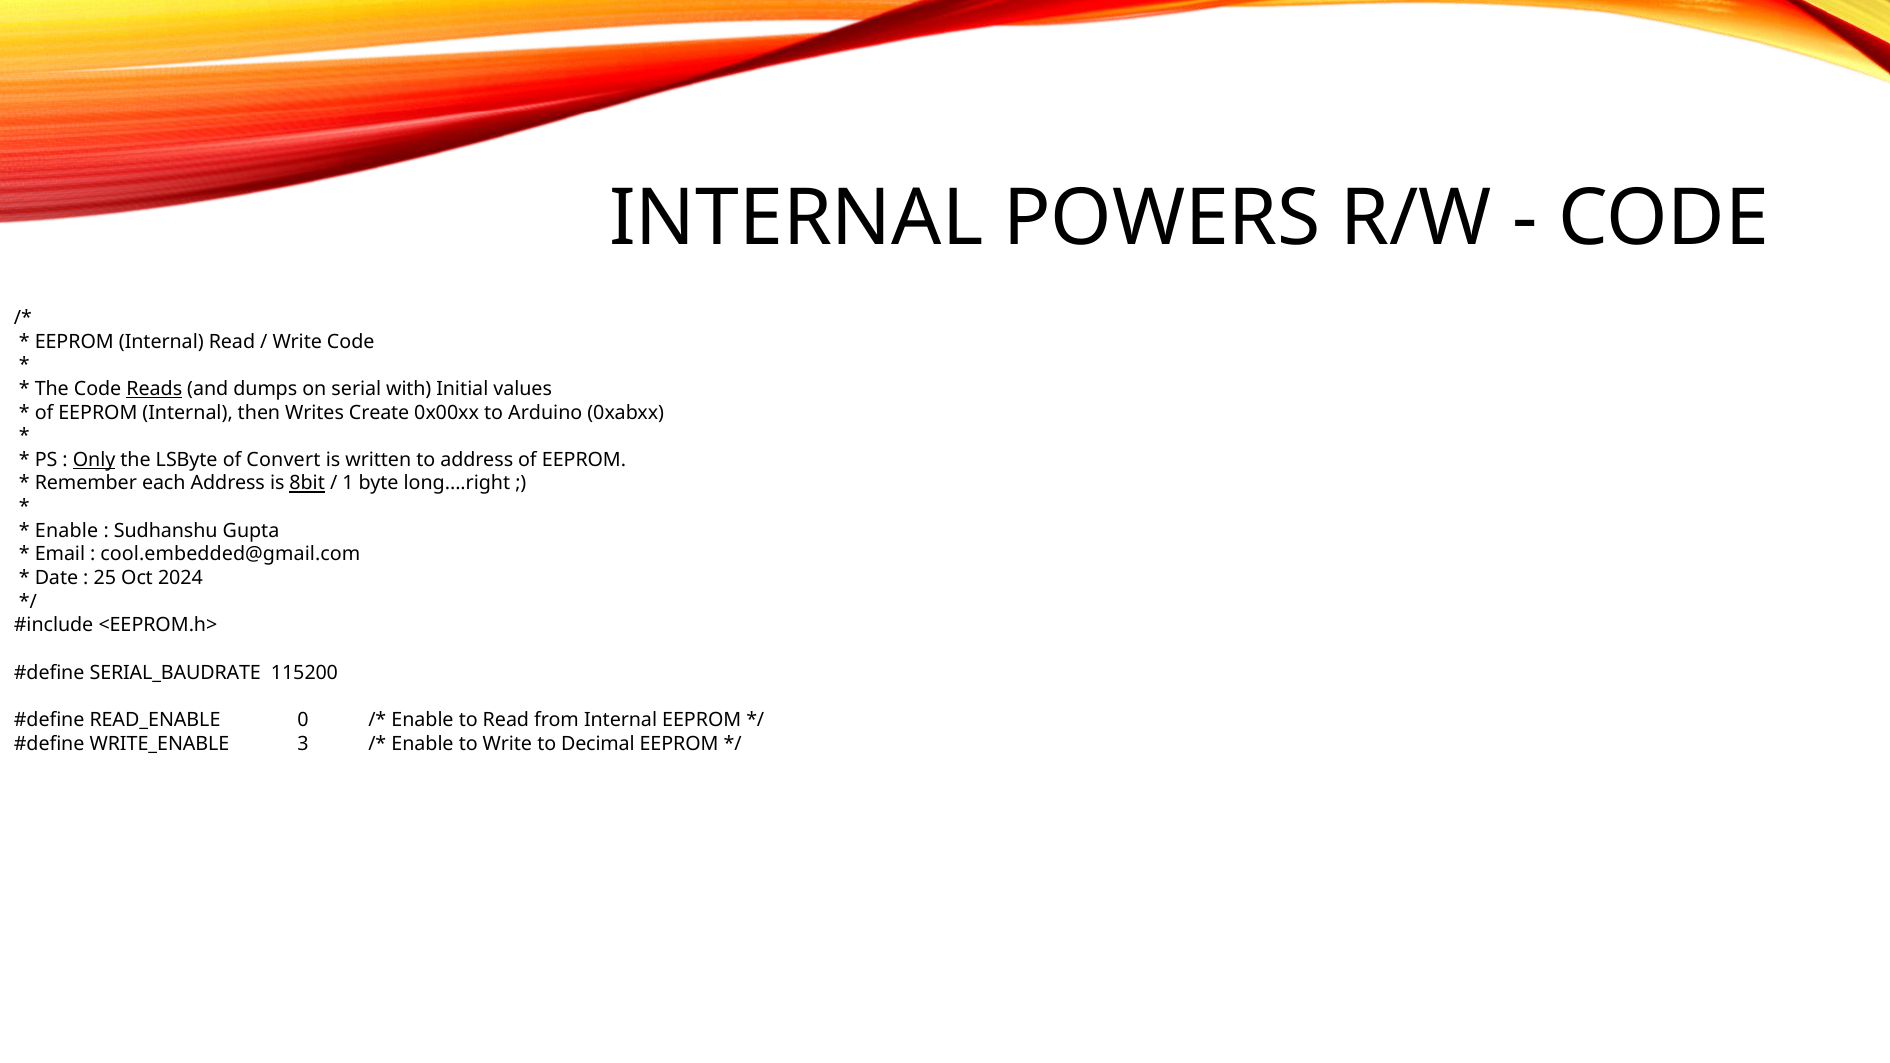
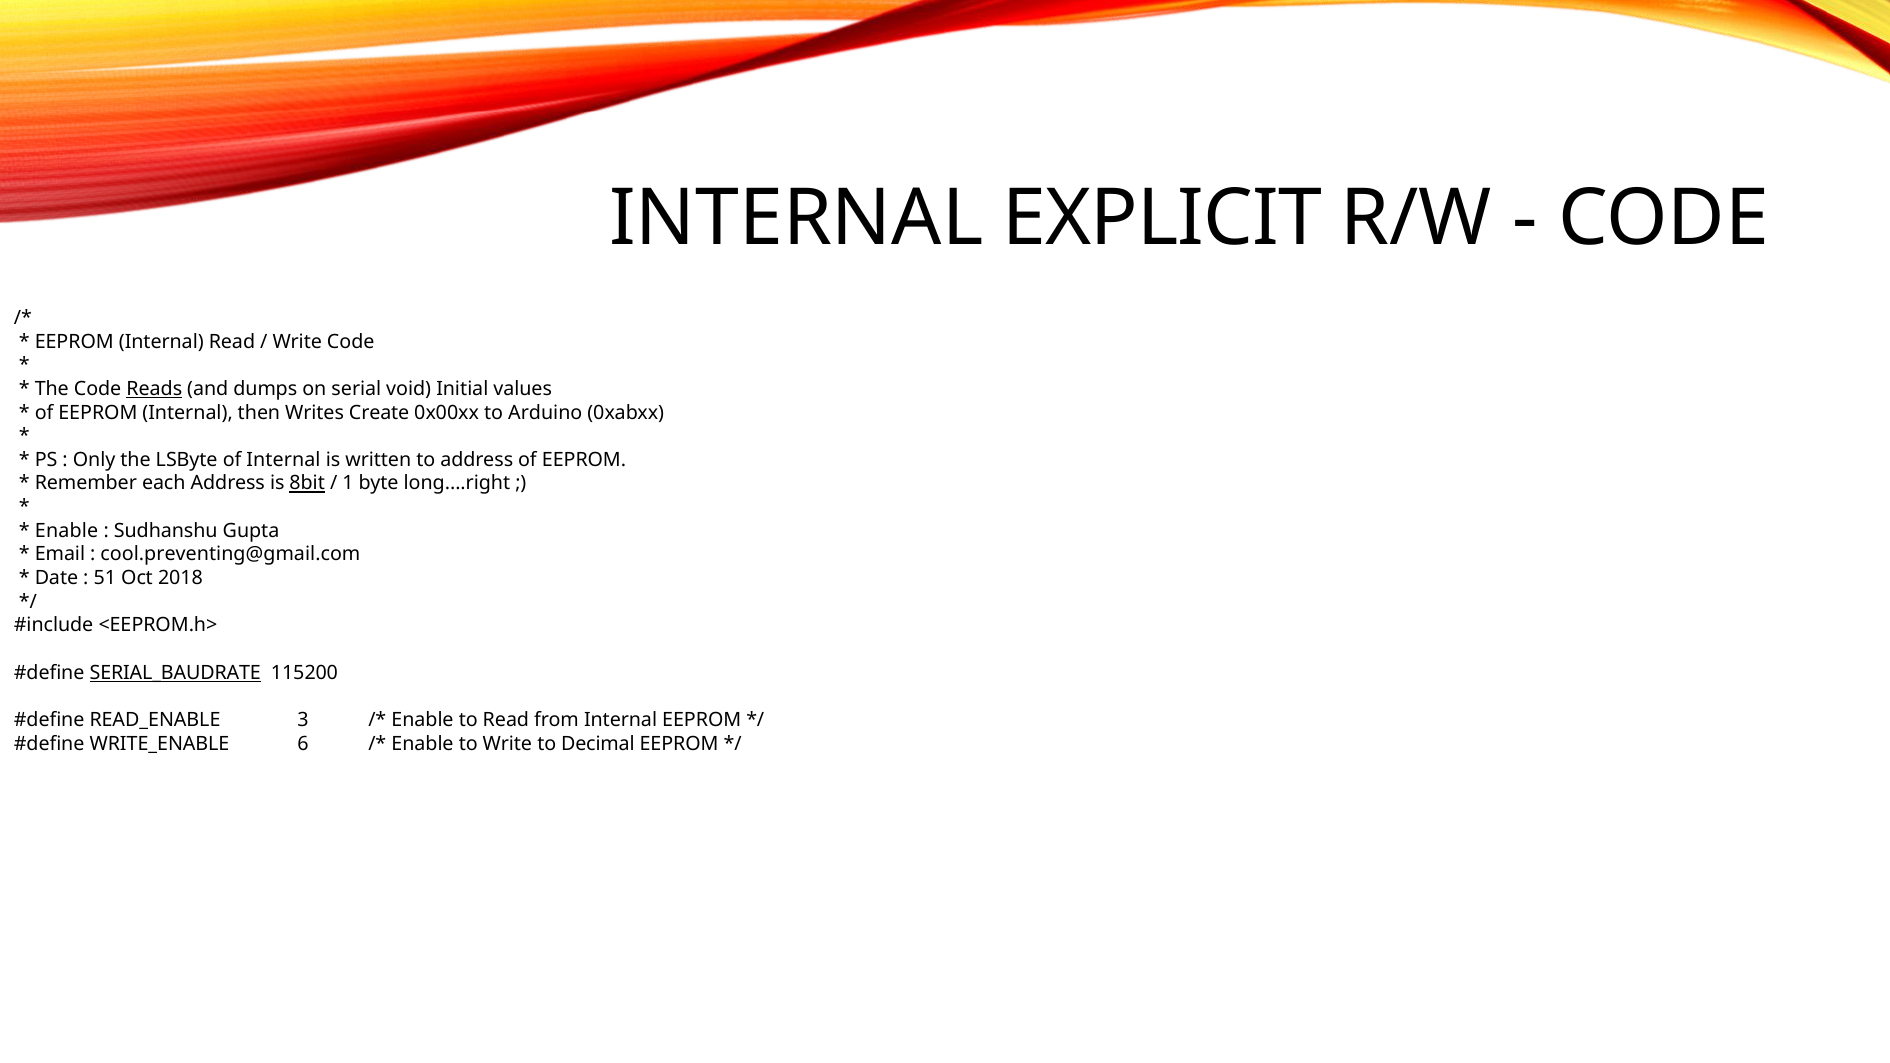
POWERS: POWERS -> EXPLICIT (1162, 218)
with: with -> void (409, 389)
Only underline: present -> none (94, 460)
of Convert: Convert -> Internal (284, 460)
cool.embedded@gmail.com: cool.embedded@gmail.com -> cool.preventing@gmail.com (230, 555)
25: 25 -> 51 (105, 578)
2024: 2024 -> 2018 (180, 578)
SERIAL_BAUDRATE underline: none -> present (175, 673)
0: 0 -> 3 (303, 720)
3: 3 -> 6 (303, 744)
